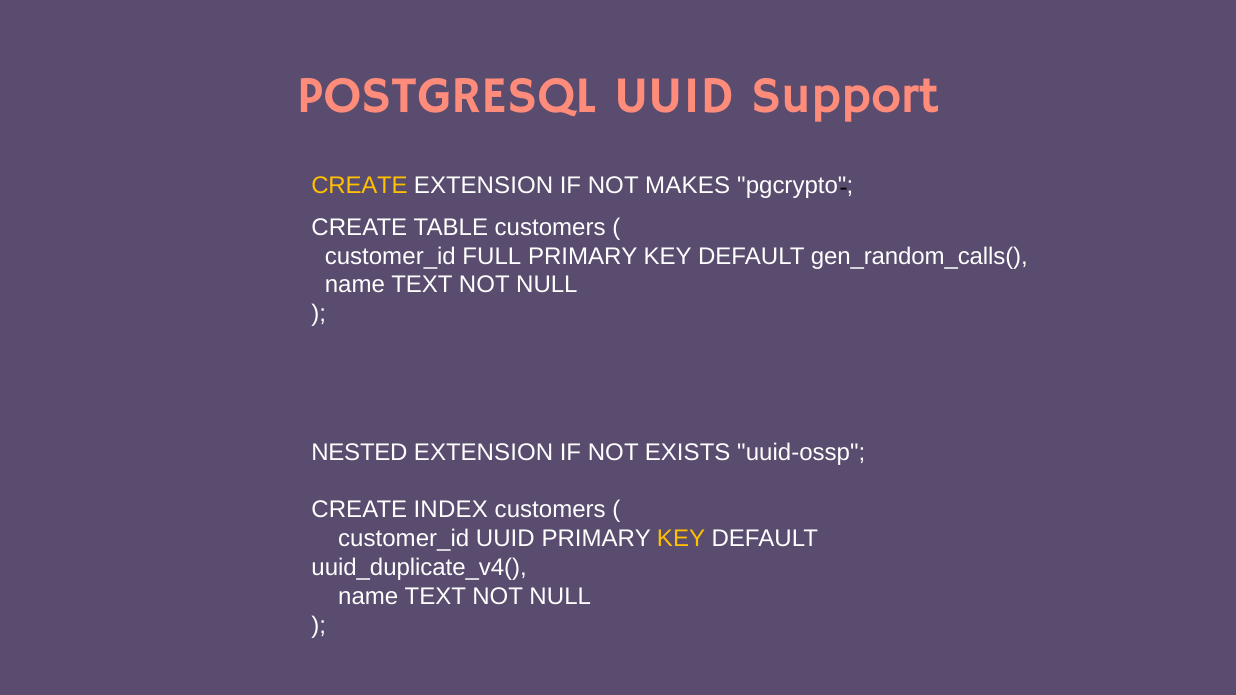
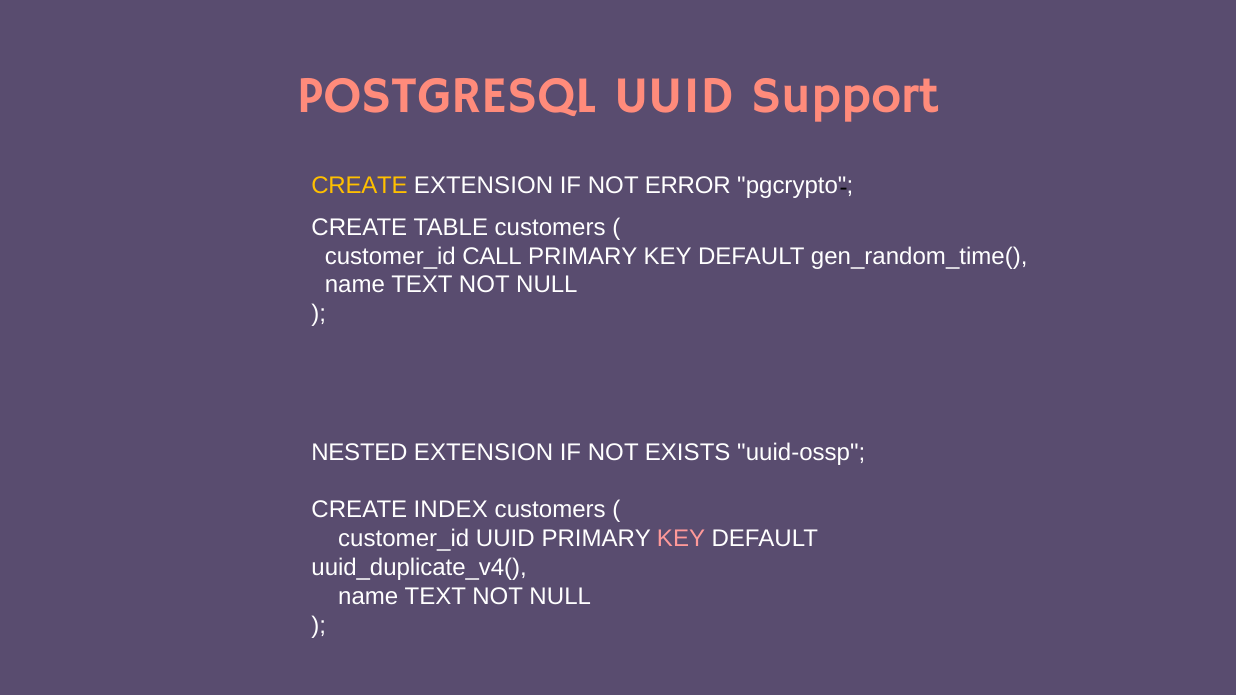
MAKES: MAKES -> ERROR (688, 186)
FULL: FULL -> CALL (492, 256)
gen_random_calls(: gen_random_calls( -> gen_random_time( (919, 256)
KEY colour: yellow -> pink (681, 539)
